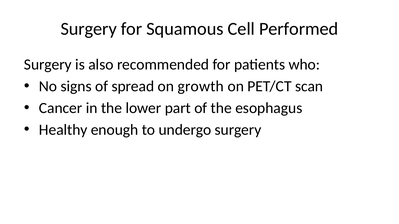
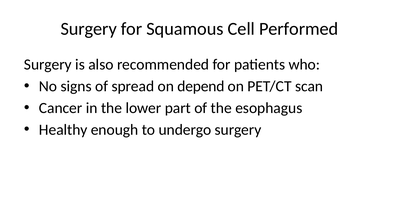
growth: growth -> depend (201, 87)
